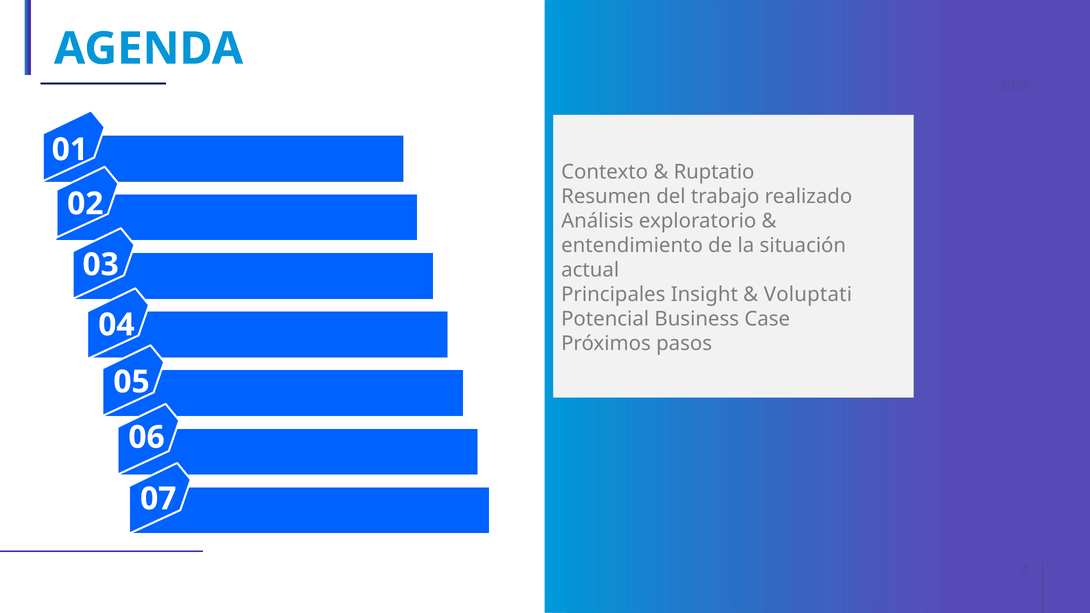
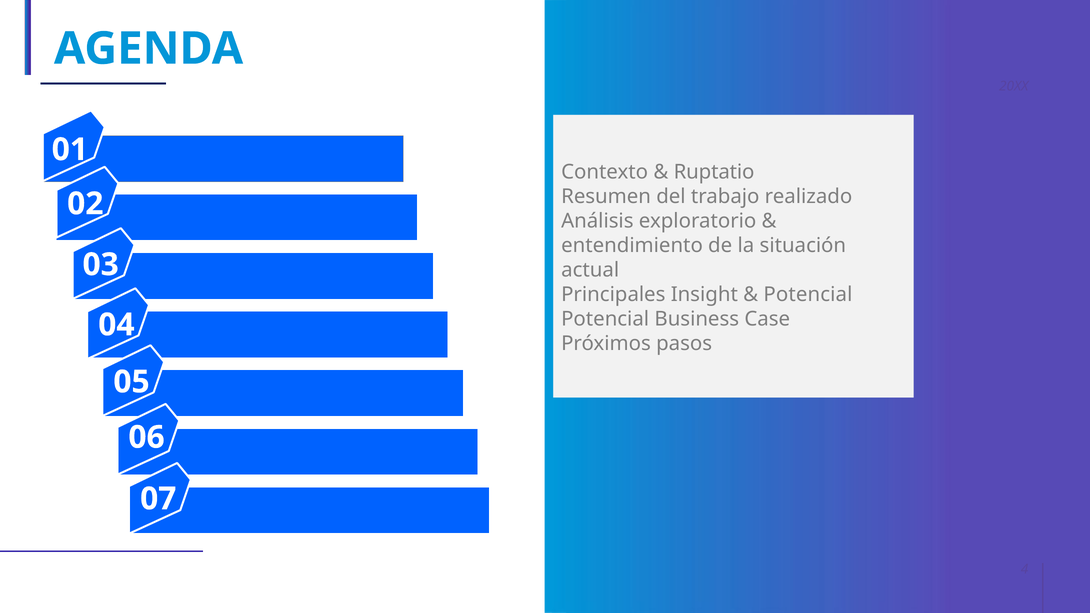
Voluptati: Voluptati -> Potencial (808, 294)
